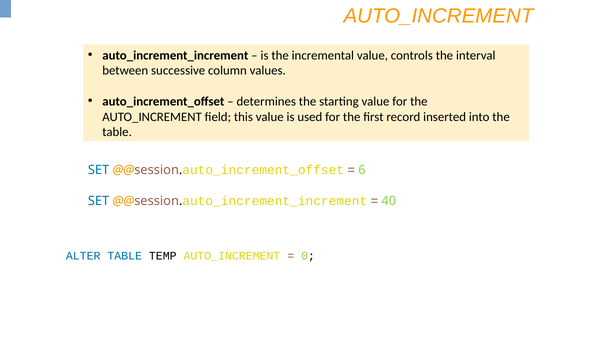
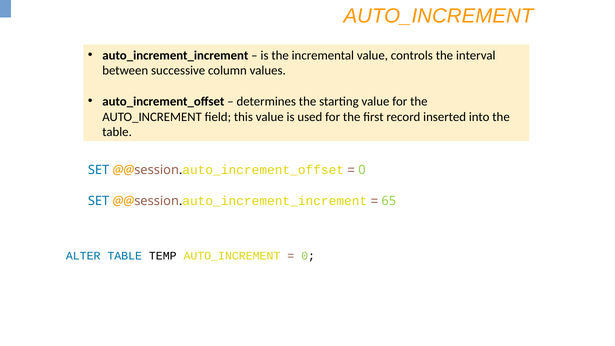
6: 6 -> 0 (362, 170)
40: 40 -> 65 (389, 201)
